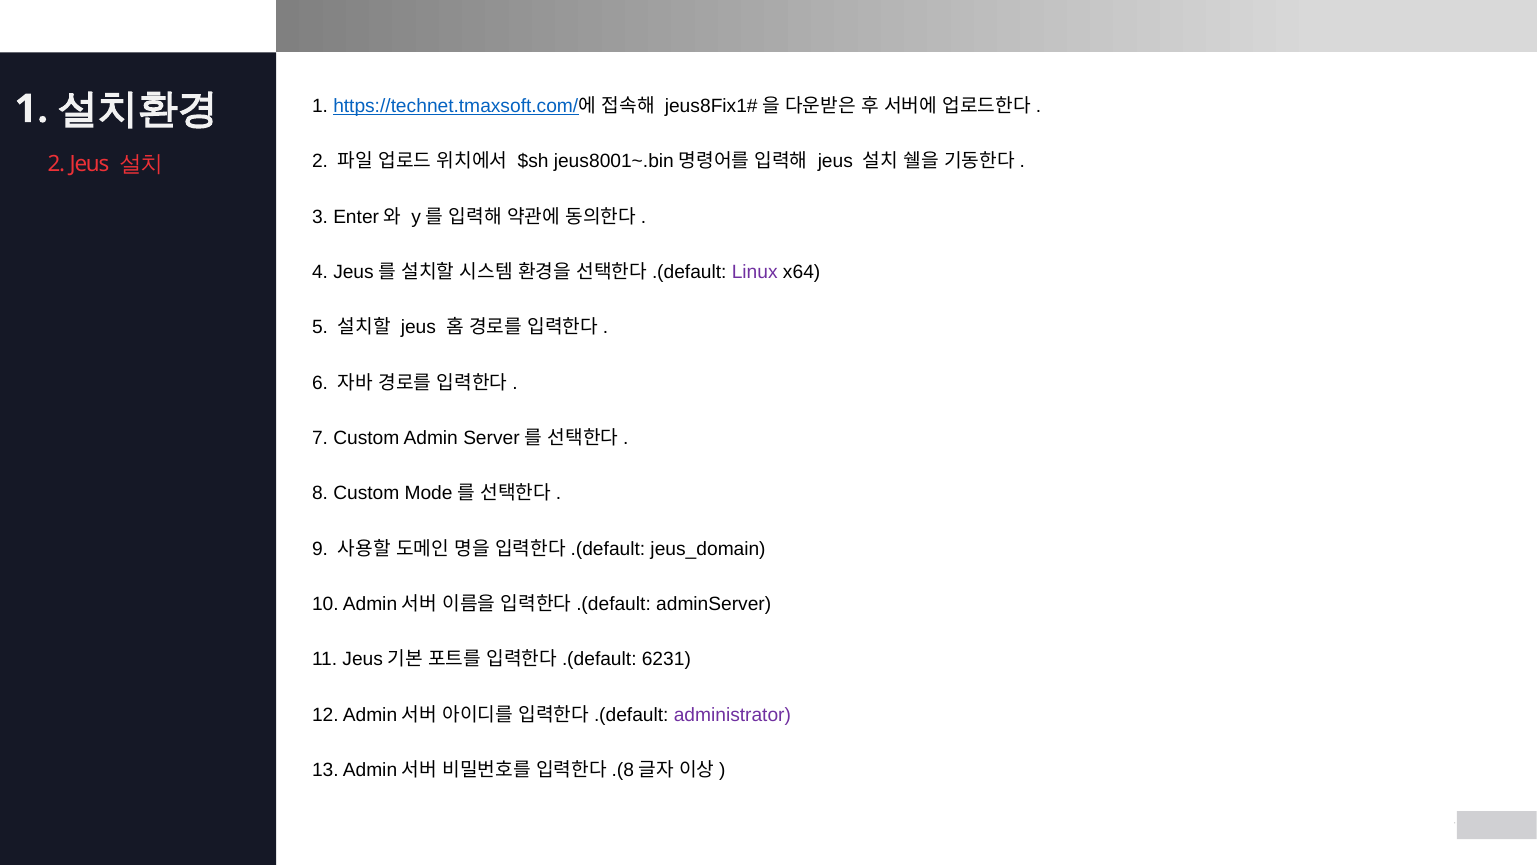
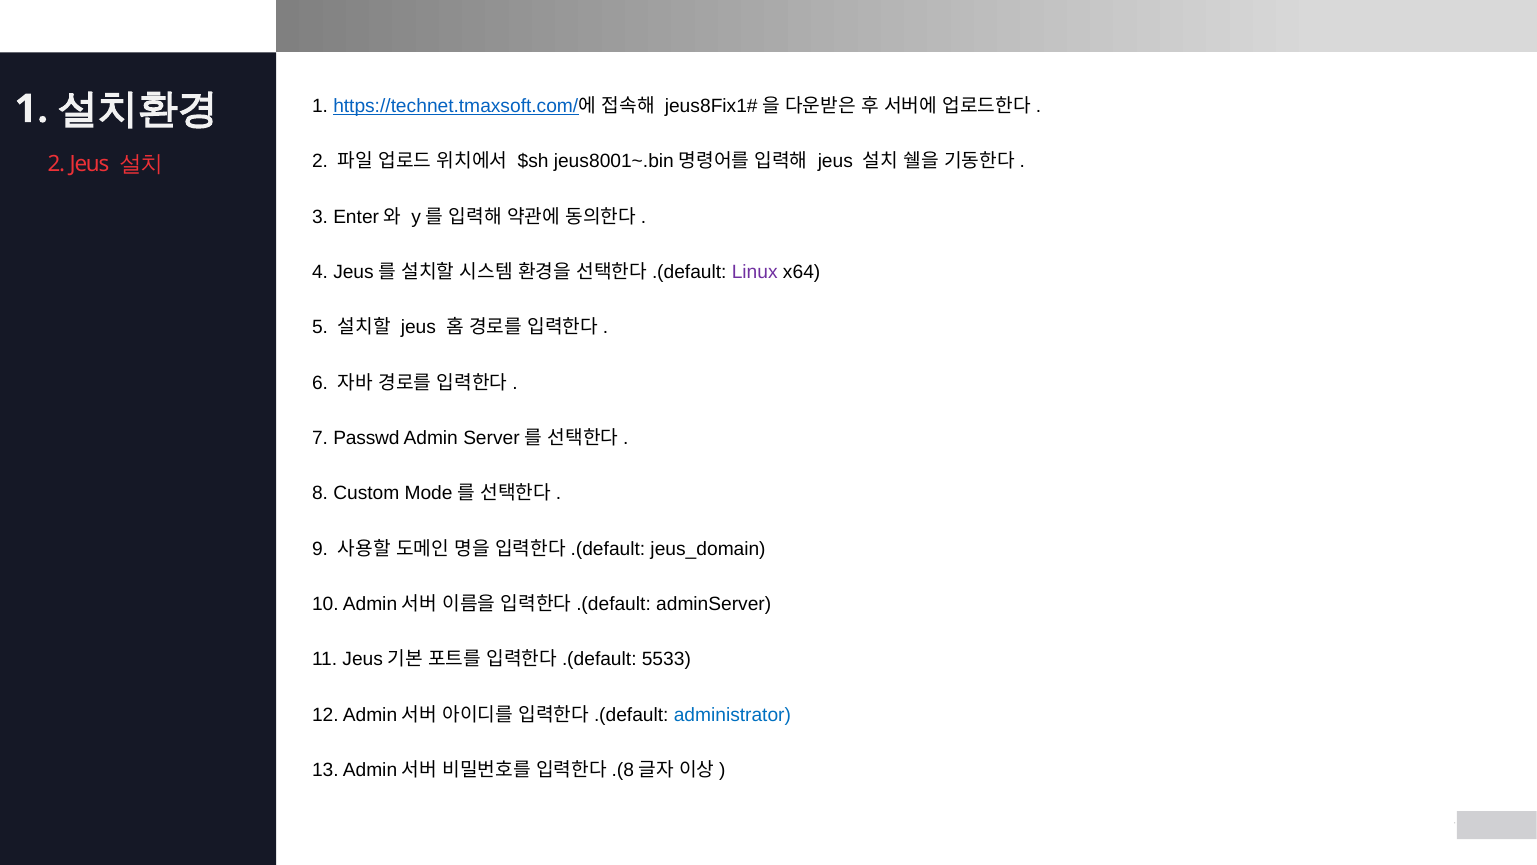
7 Custom: Custom -> Passwd (366, 438)
6231: 6231 -> 5533 (666, 659)
administrator colour: purple -> blue (732, 714)
